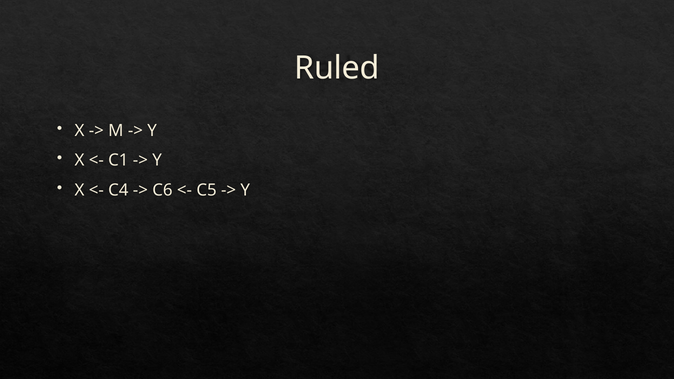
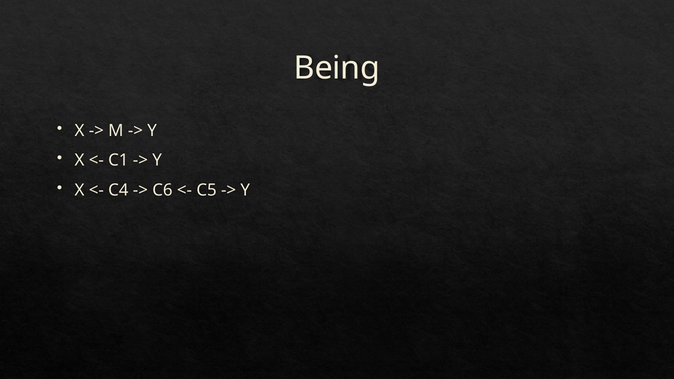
Ruled: Ruled -> Being (337, 68)
